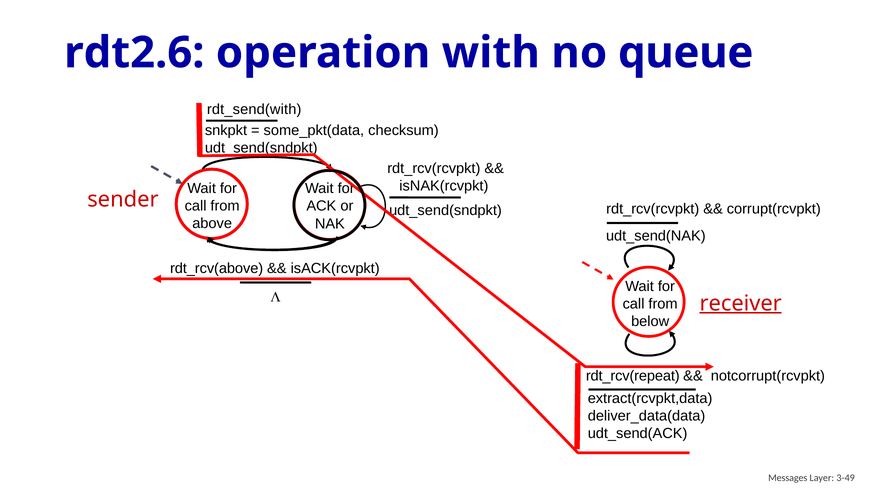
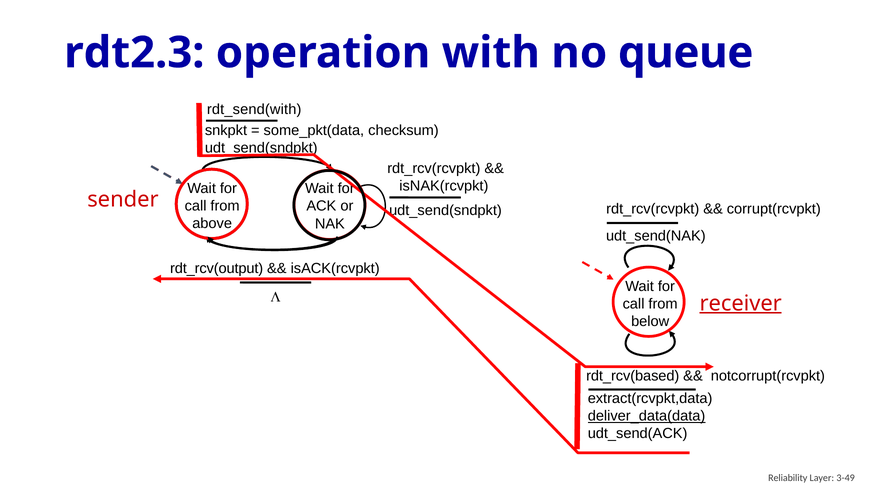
rdt2.6: rdt2.6 -> rdt2.3 (134, 53)
rdt_rcv(above: rdt_rcv(above -> rdt_rcv(output (217, 269)
rdt_rcv(repeat: rdt_rcv(repeat -> rdt_rcv(based (633, 376)
deliver_data(data underline: none -> present (647, 416)
Messages: Messages -> Reliability (788, 478)
